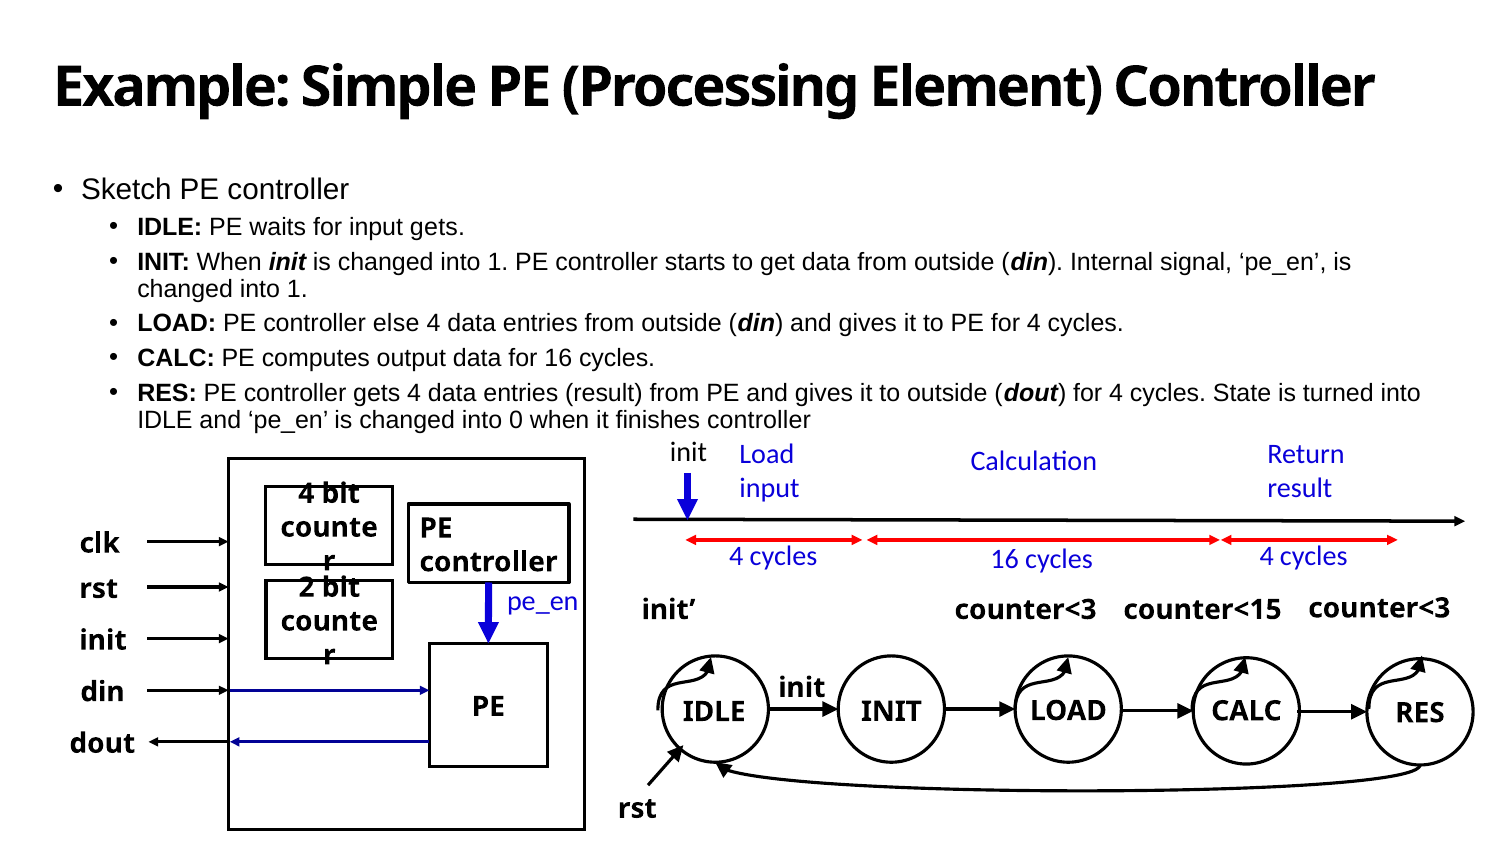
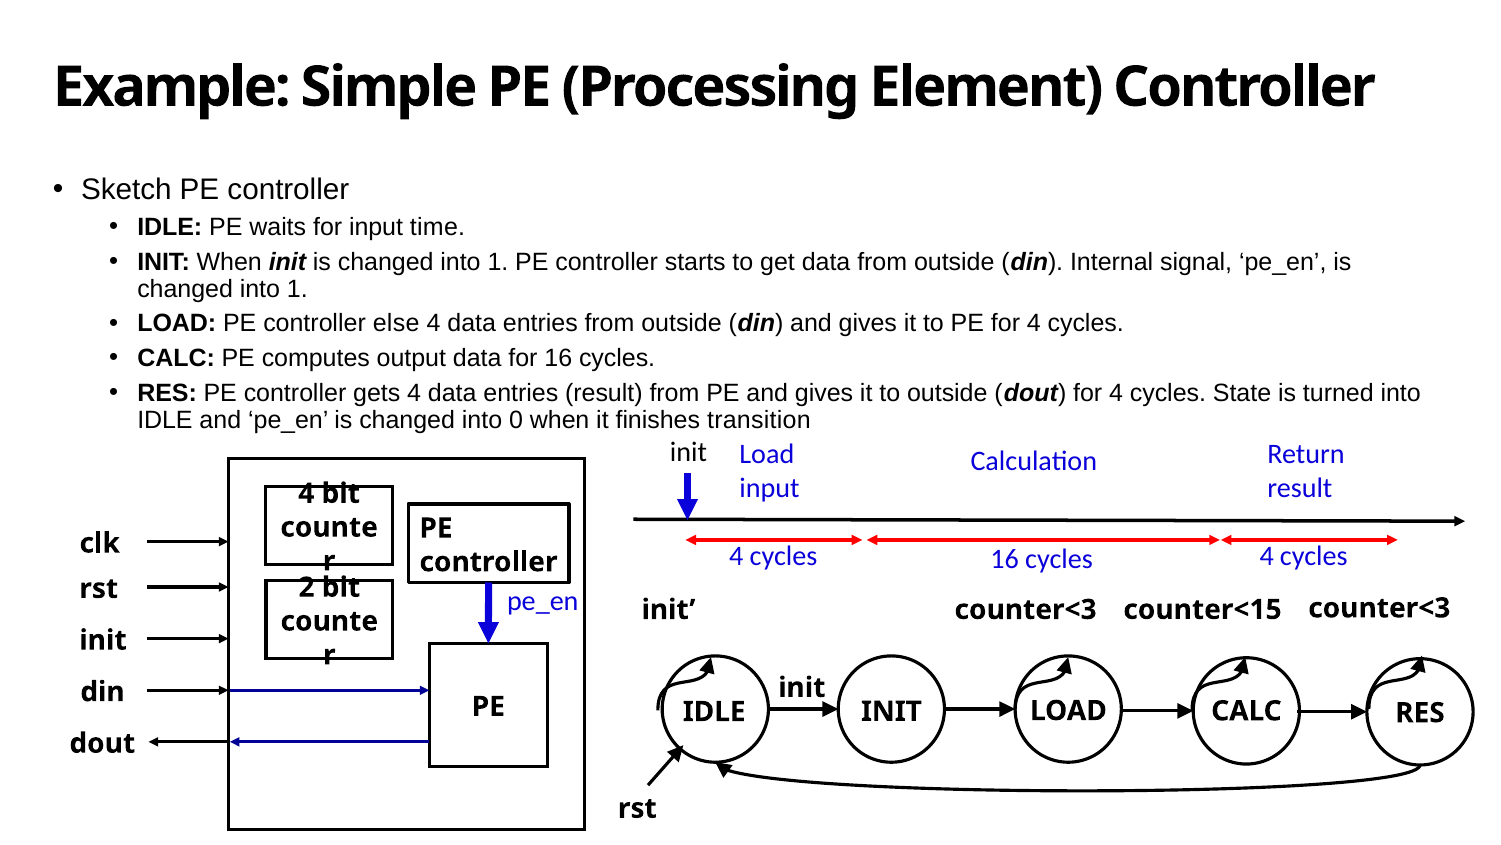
input gets: gets -> time (438, 227)
finishes controller: controller -> transition (759, 420)
